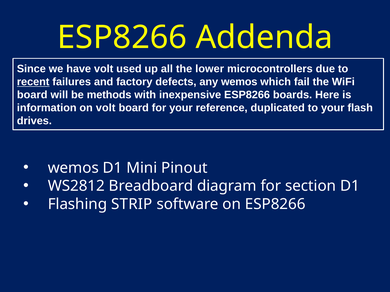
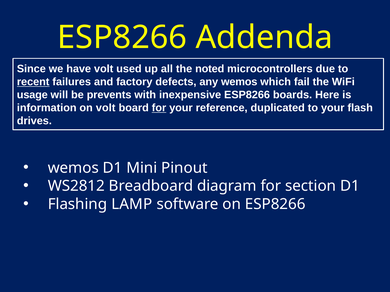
lower: lower -> noted (210, 69)
board: board -> usage (32, 95)
methods: methods -> prevents (109, 95)
for underline: none -> present (159, 108)
STRIP: STRIP -> LAMP (132, 205)
